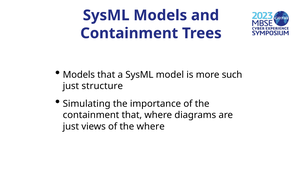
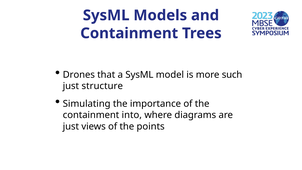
Models: Models -> Drones (79, 75)
containment that: that -> into (132, 115)
the where: where -> points (151, 126)
